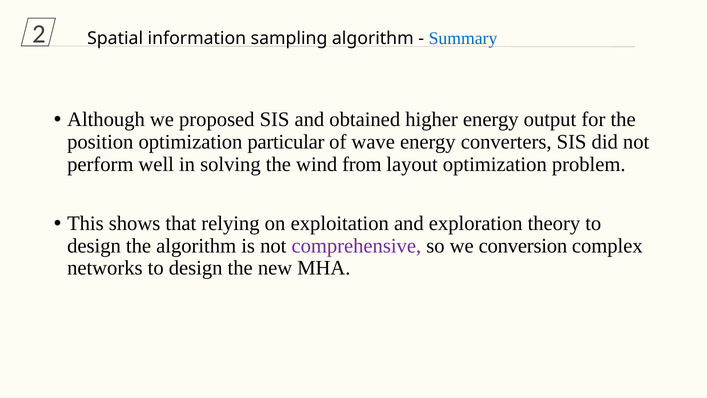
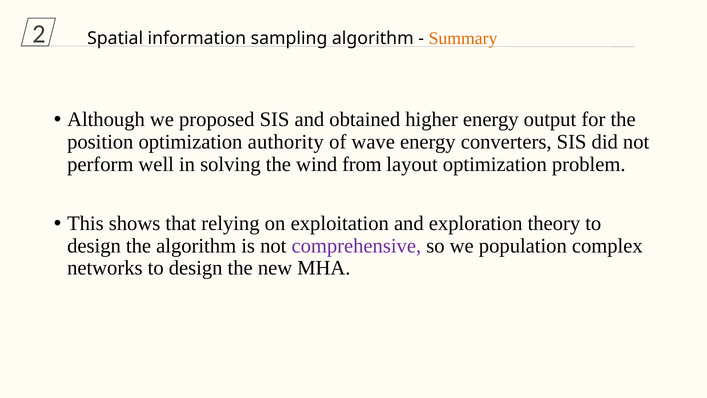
Summary colour: blue -> orange (463, 38)
particular: particular -> authority (286, 142)
conversion: conversion -> population (523, 246)
